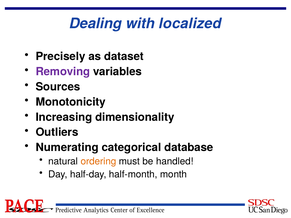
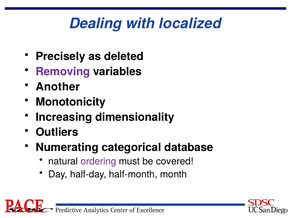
dataset: dataset -> deleted (124, 56)
Sources: Sources -> Another (58, 87)
ordering colour: orange -> purple (98, 161)
handled: handled -> covered (175, 161)
